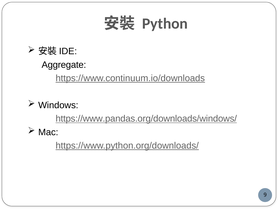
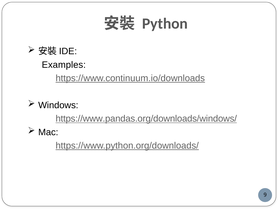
Aggregate: Aggregate -> Examples (64, 65)
